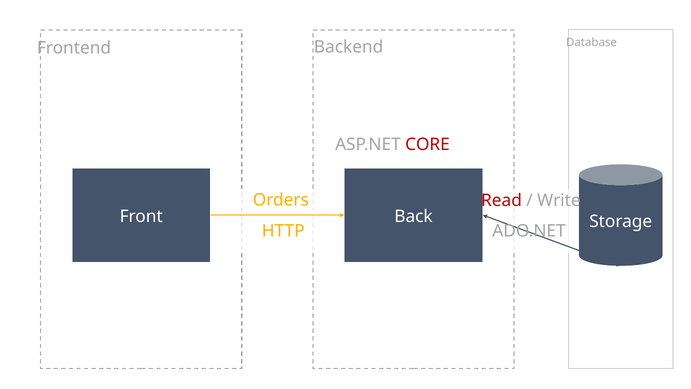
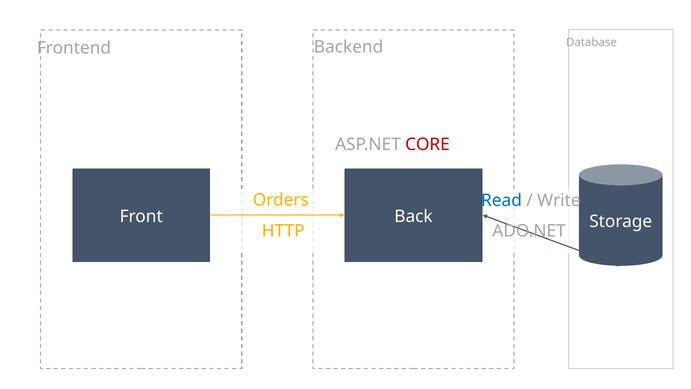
Read colour: red -> blue (502, 200)
